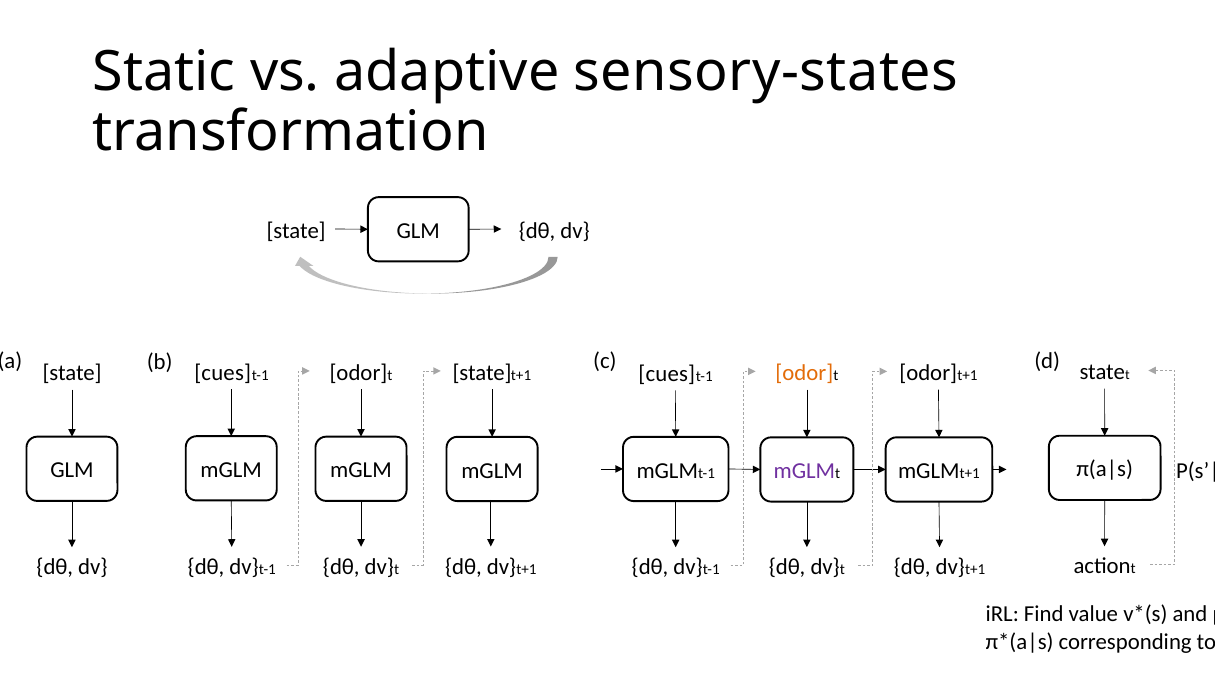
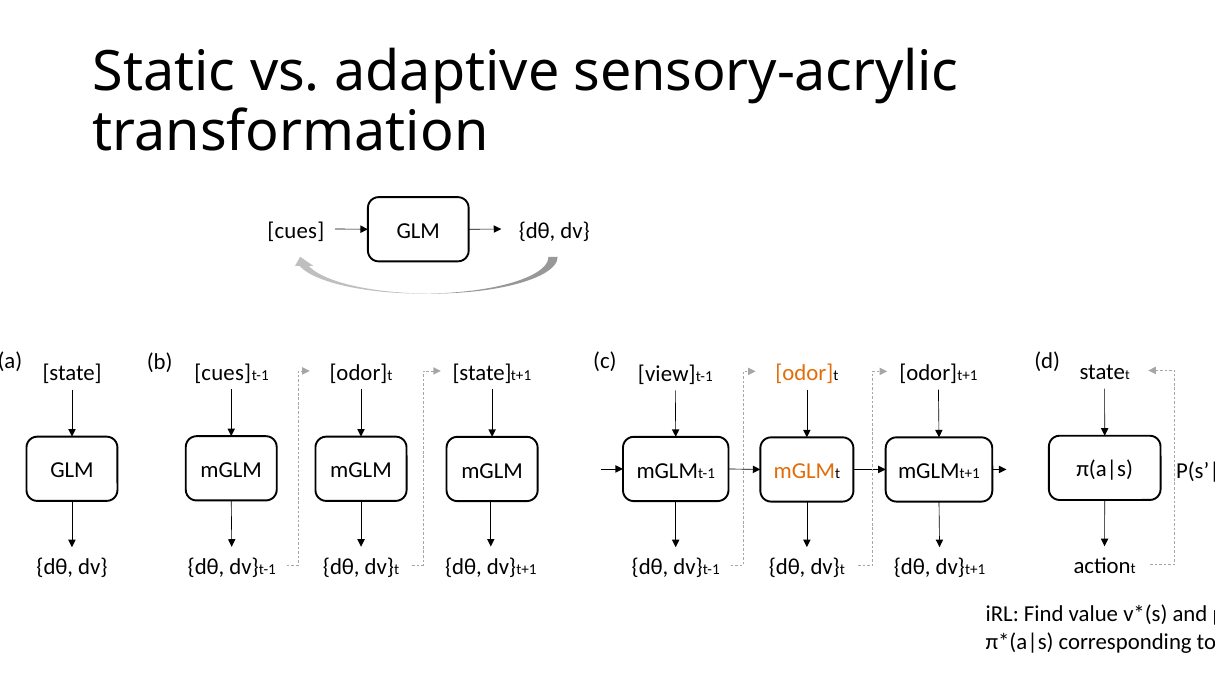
sensory-states: sensory-states -> sensory-acrylic (766, 72)
state: state -> cues (296, 230)
cues: cues -> view (667, 373)
mGLM colour: purple -> orange (804, 471)
